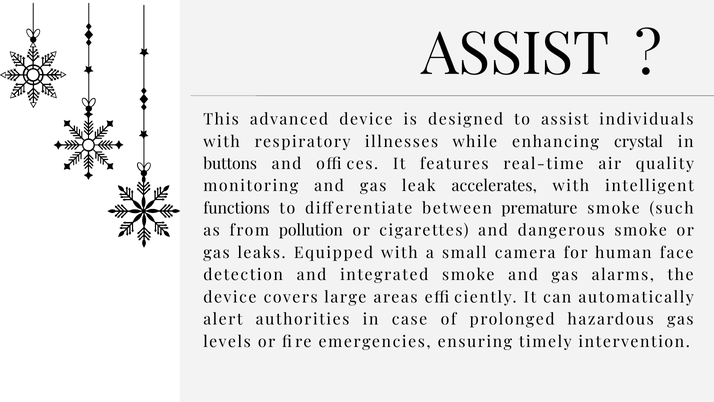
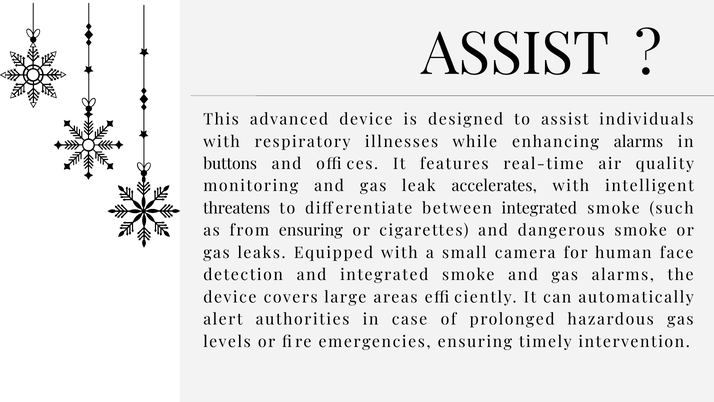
enhancing crystal: crystal -> alarms (639, 142)
functions: functions -> threatens (237, 208)
between premature: premature -> integrated (539, 208)
from pollution: pollution -> ensuring (311, 230)
